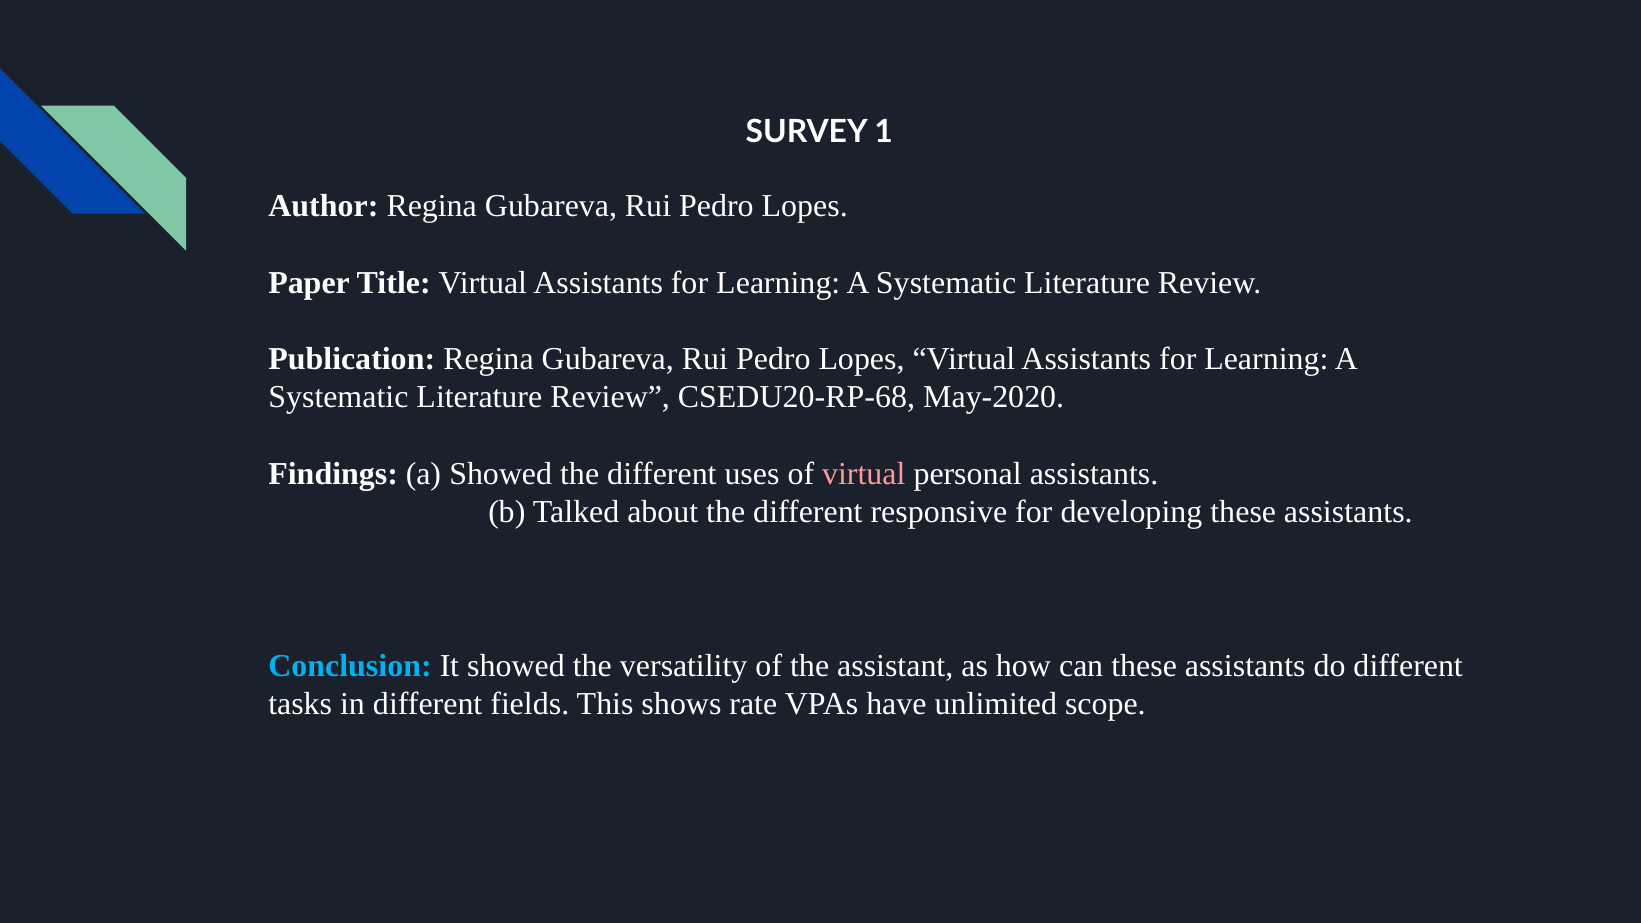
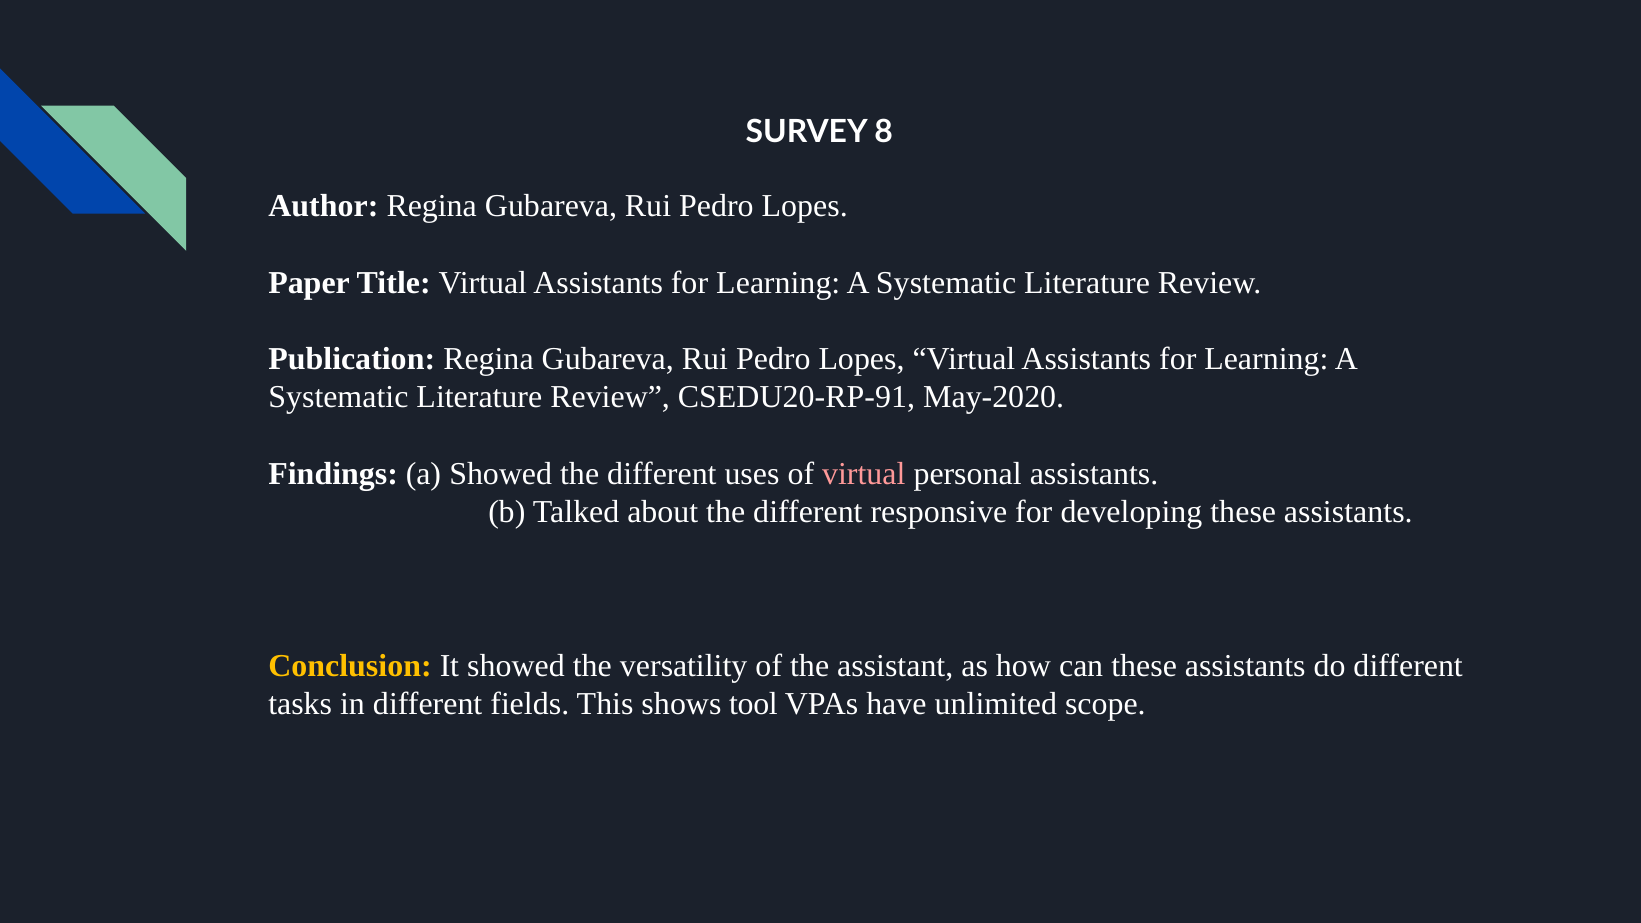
1: 1 -> 8 (884, 132)
CSEDU20-RP-68: CSEDU20-RP-68 -> CSEDU20-RP-91 (796, 397)
Conclusion colour: light blue -> yellow (350, 666)
rate: rate -> tool (754, 704)
